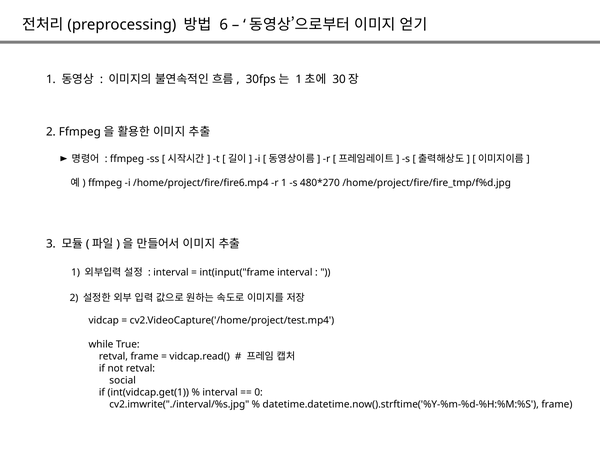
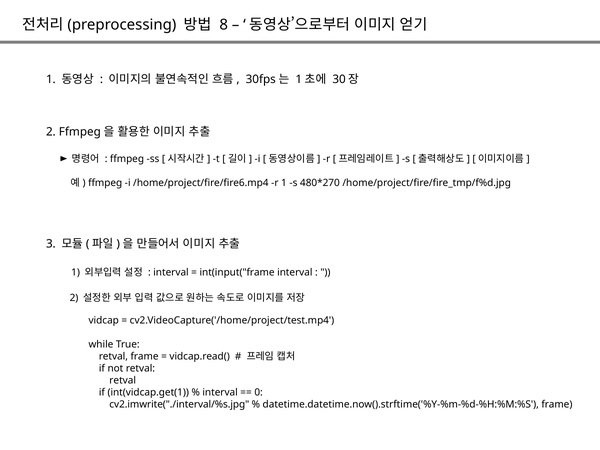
6: 6 -> 8 (224, 25)
social: social -> retval (123, 380)
